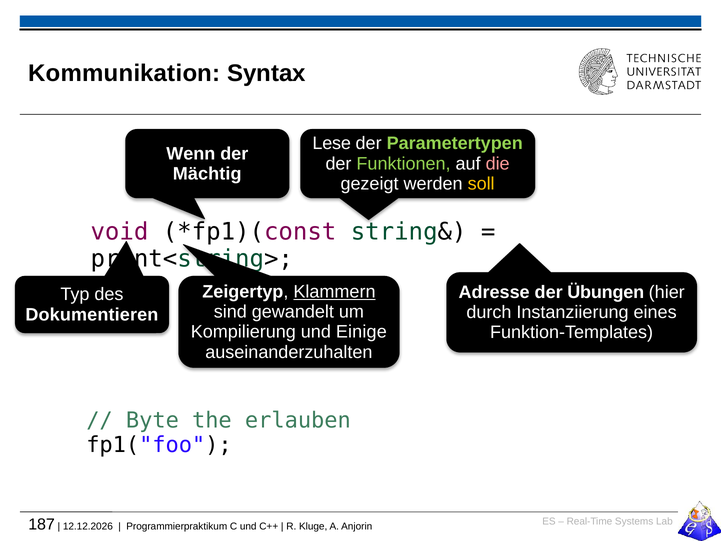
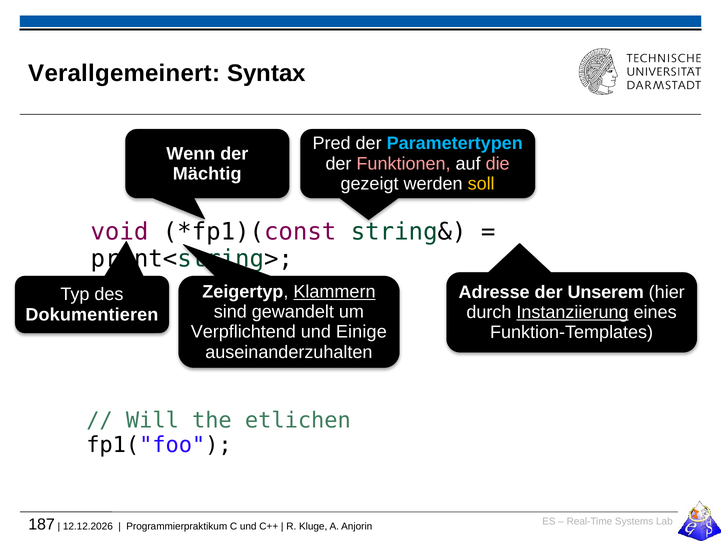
Kommunikation: Kommunikation -> Verallgemeinert (124, 73)
Lese: Lese -> Pred (332, 143)
Parametertypen colour: light green -> light blue (455, 143)
Funktionen colour: light green -> pink (404, 164)
Übungen: Übungen -> Unserem (606, 292)
Instanziierung underline: none -> present (572, 312)
Kompilierung: Kompilierung -> Verpflichtend (243, 332)
Byte: Byte -> Will (152, 420)
erlauben: erlauben -> etlichen (298, 420)
